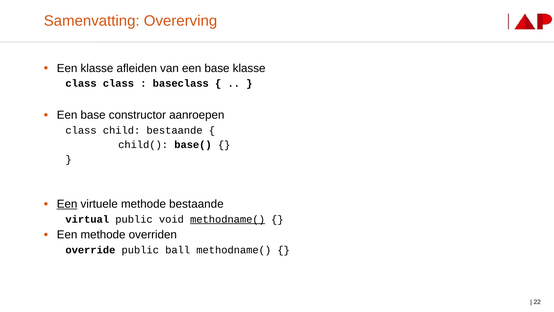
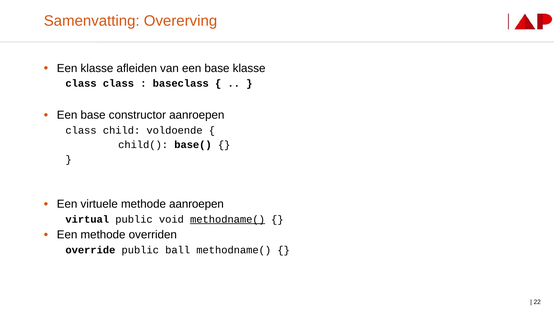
child bestaande: bestaande -> voldoende (175, 130)
Een underline: present -> none (67, 204)
methode bestaande: bestaande -> aanroepen (196, 204)
